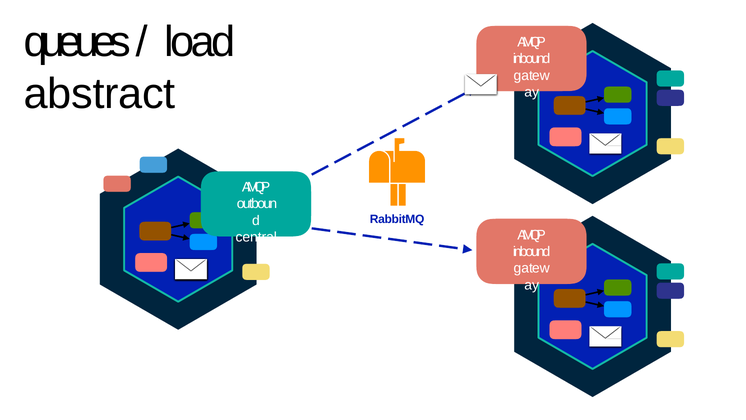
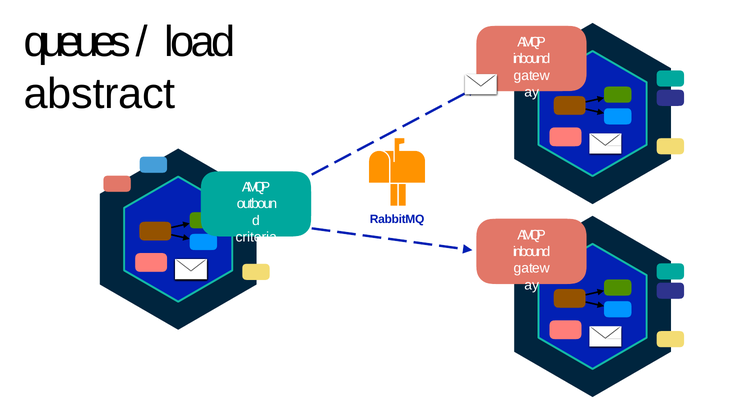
central: central -> criteria (256, 237)
